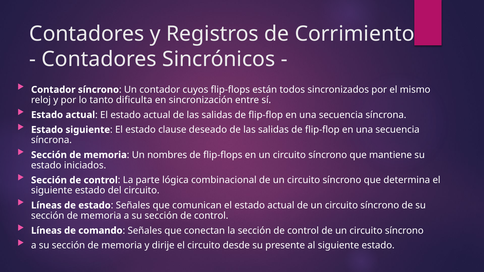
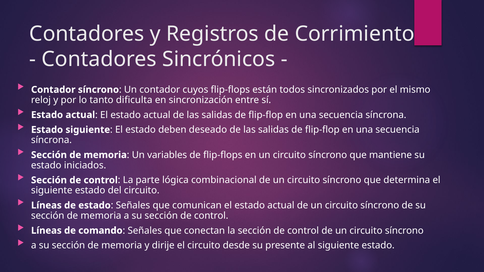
clause: clause -> deben (172, 130)
nombres: nombres -> variables (167, 155)
